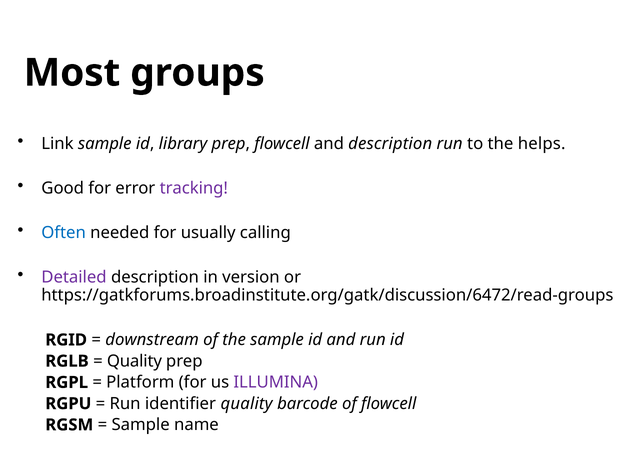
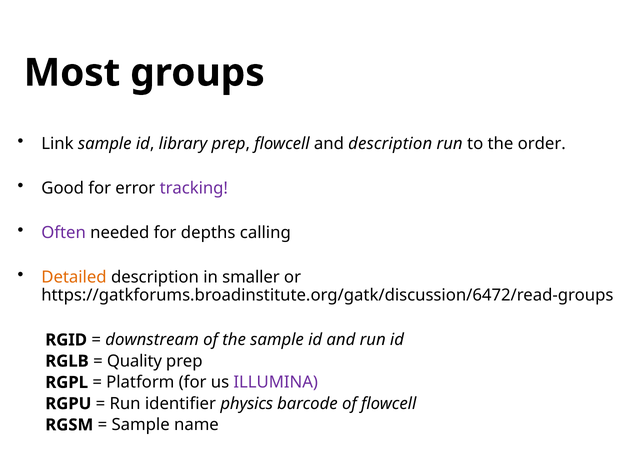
helps: helps -> order (542, 144)
Often colour: blue -> purple (64, 233)
usually: usually -> depths (208, 233)
Detailed colour: purple -> orange (74, 277)
version: version -> smaller (251, 277)
identifier quality: quality -> physics (247, 404)
